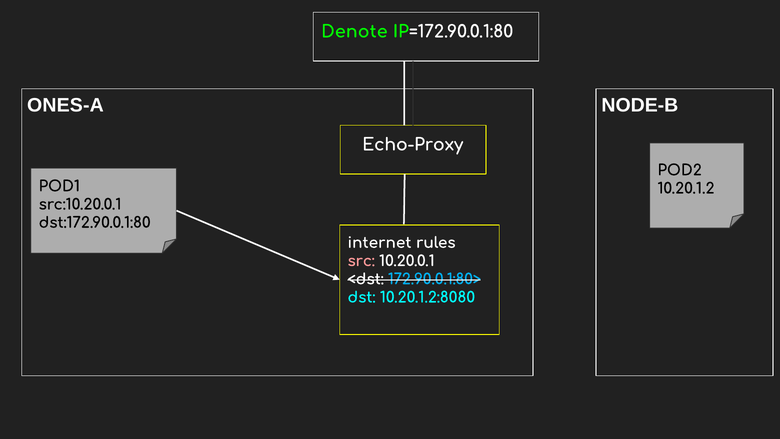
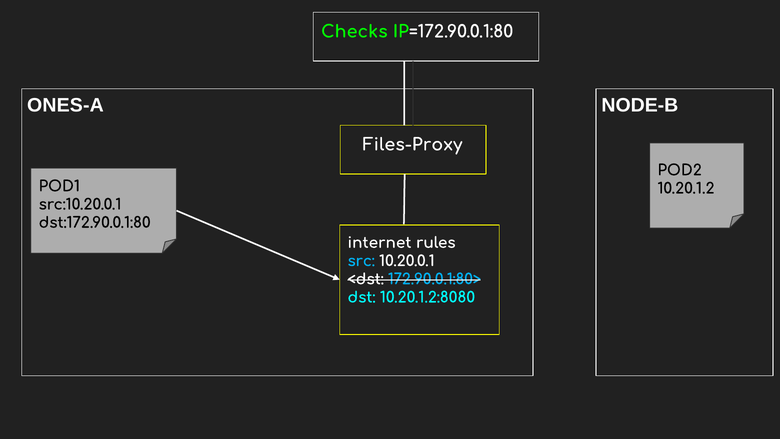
Denote: Denote -> Checks (354, 32)
Echo-Proxy: Echo-Proxy -> Files-Proxy (413, 145)
src colour: pink -> light blue (361, 261)
